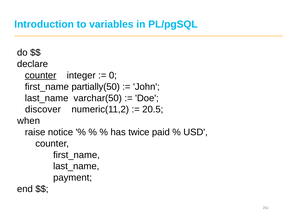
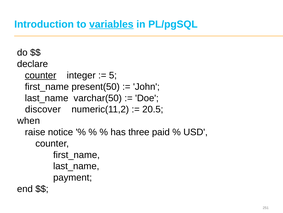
variables underline: none -> present (111, 24)
0: 0 -> 5 (113, 75)
partially(50: partially(50 -> present(50 (96, 86)
twice: twice -> three (139, 132)
